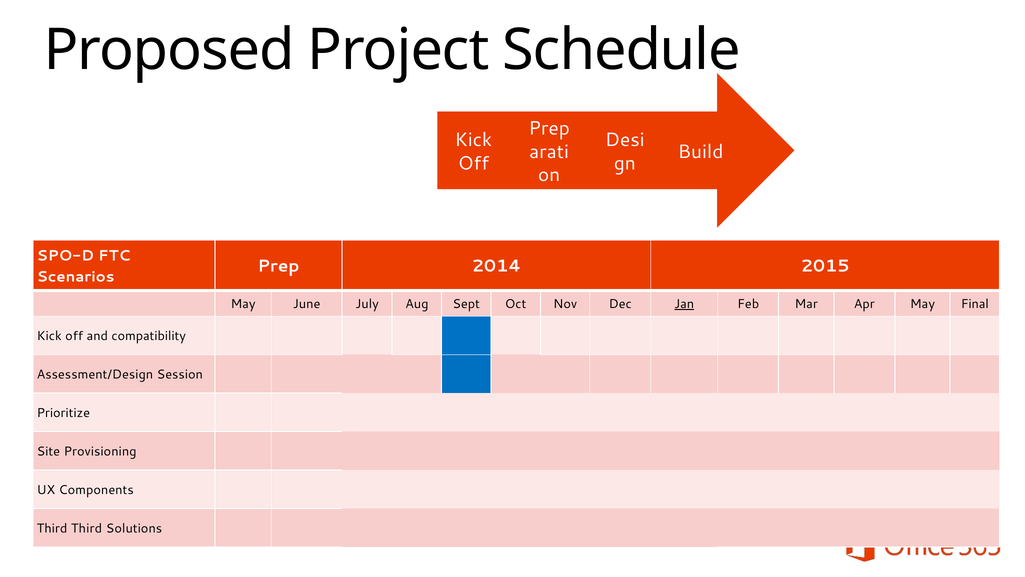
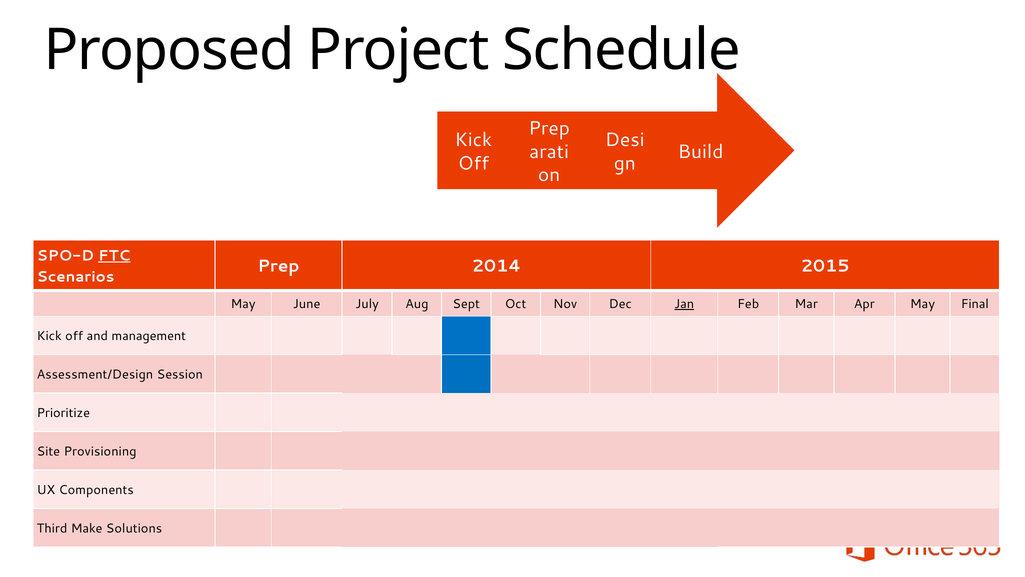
FTC underline: none -> present (114, 255)
compatibility: compatibility -> management (149, 336)
Third Third: Third -> Make (87, 528)
